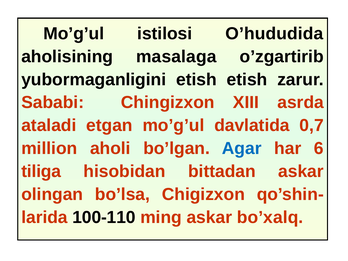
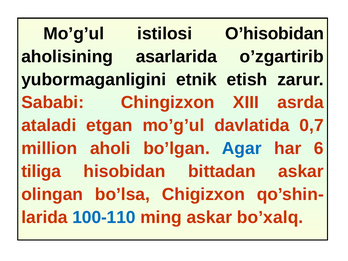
O’hududida: O’hududida -> O’hisobidan (275, 34)
masalaga: masalaga -> asarlarida (176, 57)
yubormaganligini etish: etish -> etnik (196, 80)
100-110 colour: black -> blue (104, 217)
